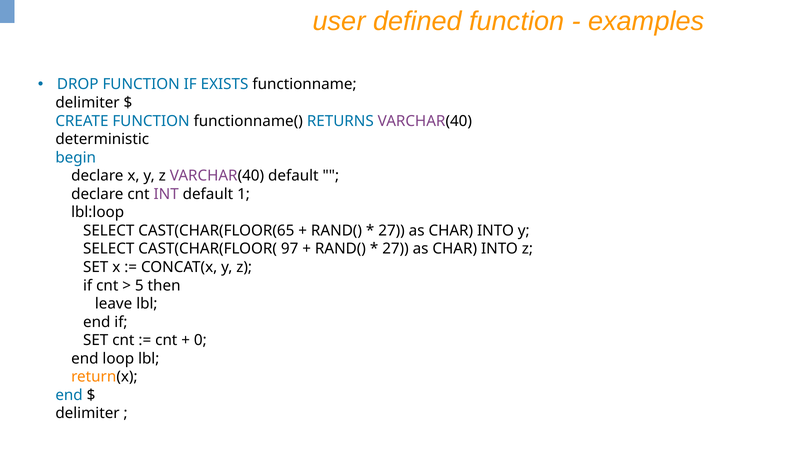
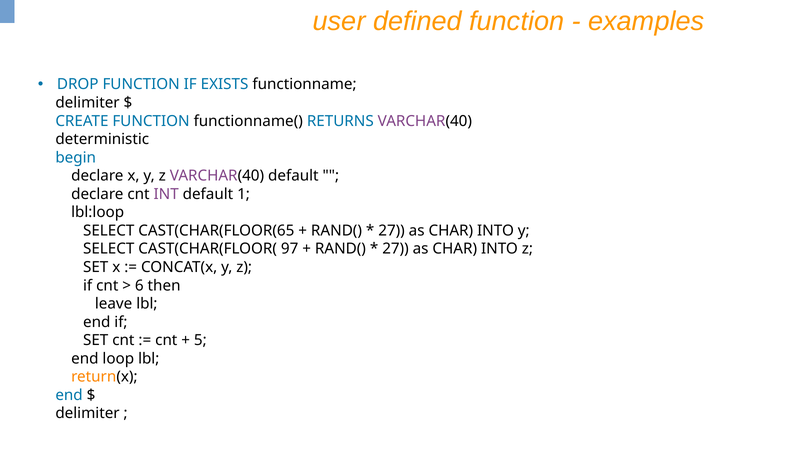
5: 5 -> 6 (139, 285)
0: 0 -> 5 (200, 340)
